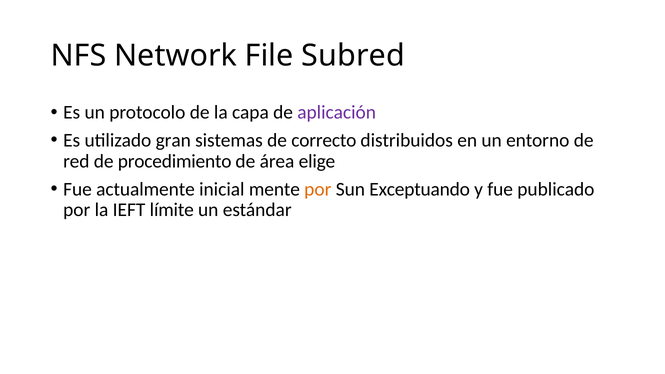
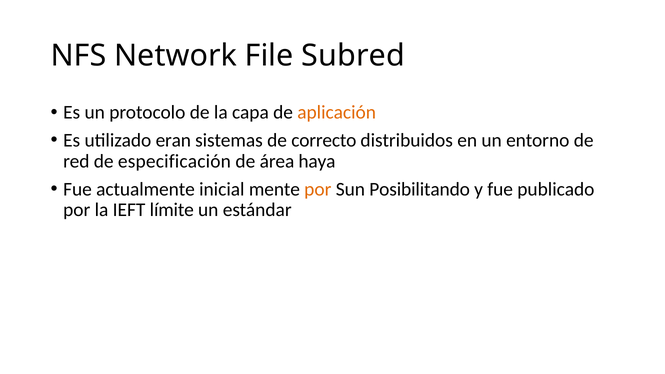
aplicación colour: purple -> orange (337, 112)
gran: gran -> eran (173, 140)
procedimiento: procedimiento -> especificación (174, 161)
elige: elige -> haya (317, 161)
Exceptuando: Exceptuando -> Posibilitando (420, 189)
